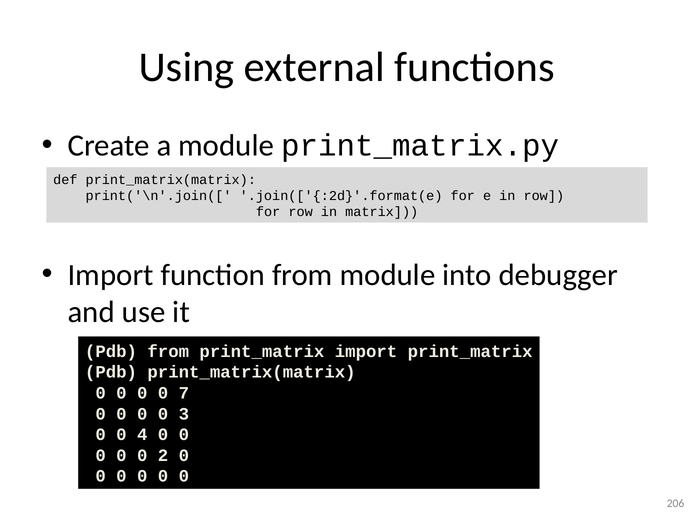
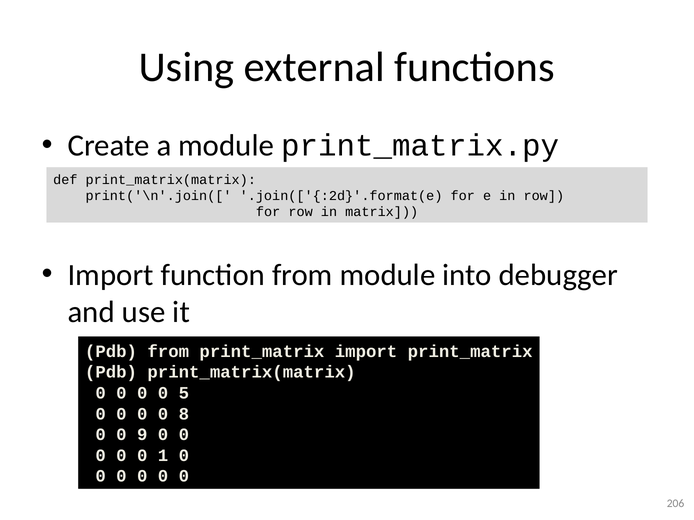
7: 7 -> 5 (184, 393)
3: 3 -> 8 (184, 414)
4: 4 -> 9 (142, 435)
2: 2 -> 1 (163, 456)
